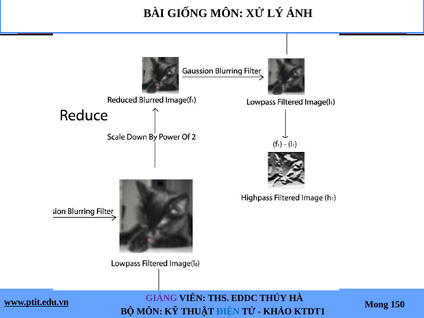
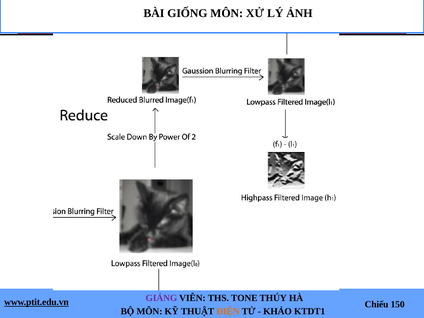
EDDC: EDDC -> TONE (244, 298)
Mong: Mong -> Chiếu (377, 305)
ĐIỆN colour: blue -> orange (228, 311)
